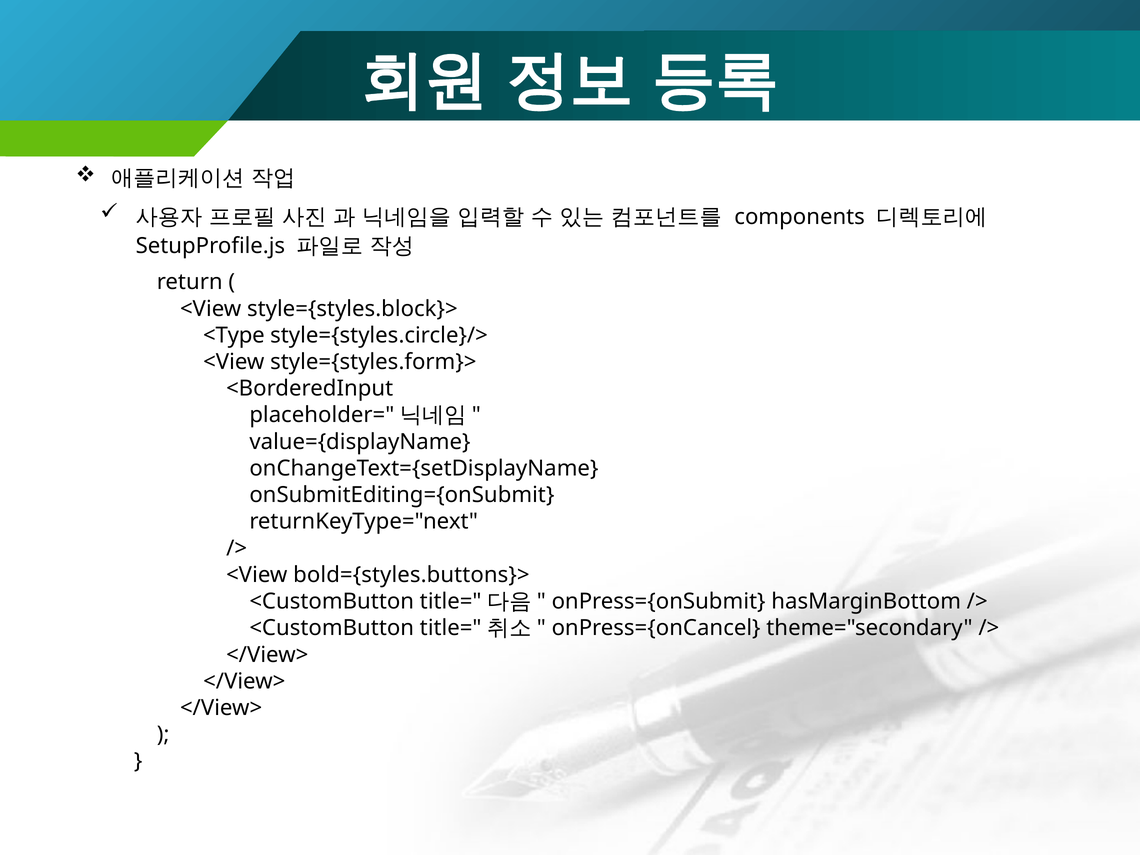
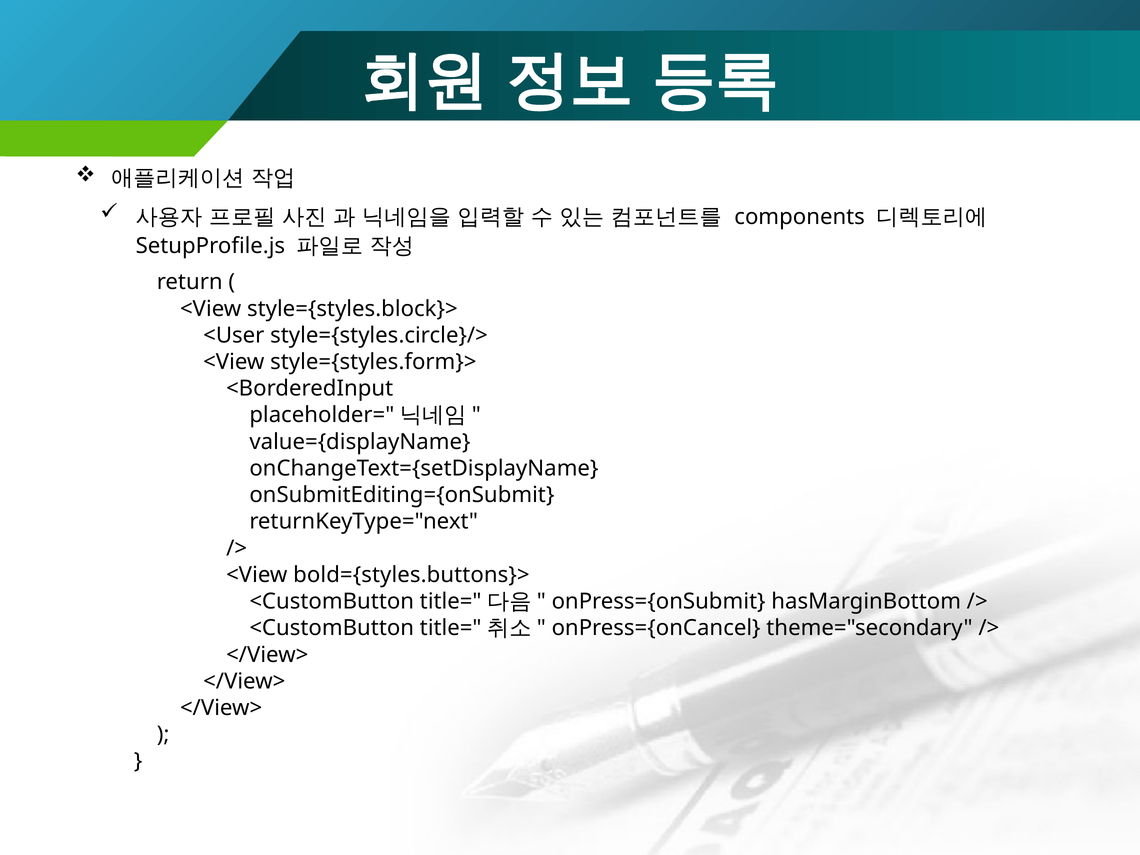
<Type: <Type -> <User (234, 335)
